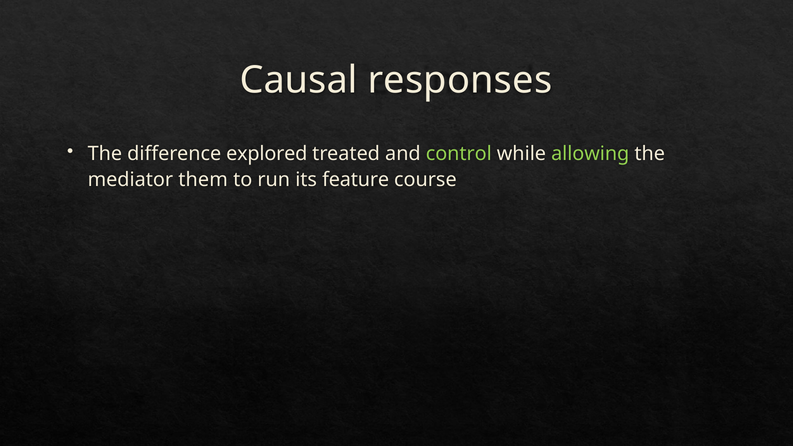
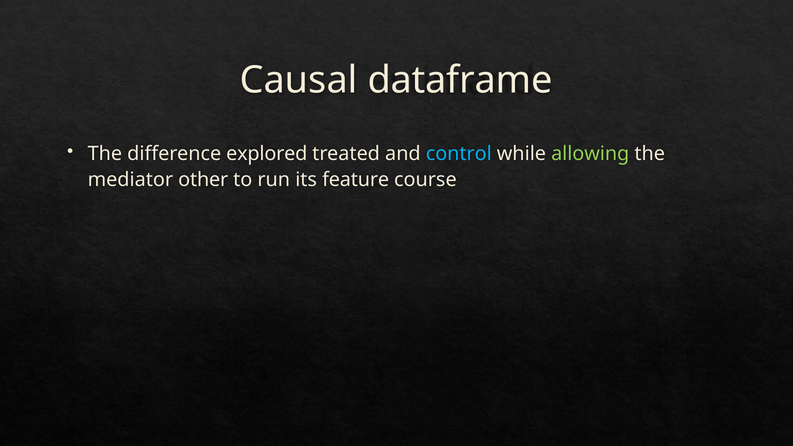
responses: responses -> dataframe (460, 80)
control colour: light green -> light blue (459, 154)
them: them -> other (203, 180)
